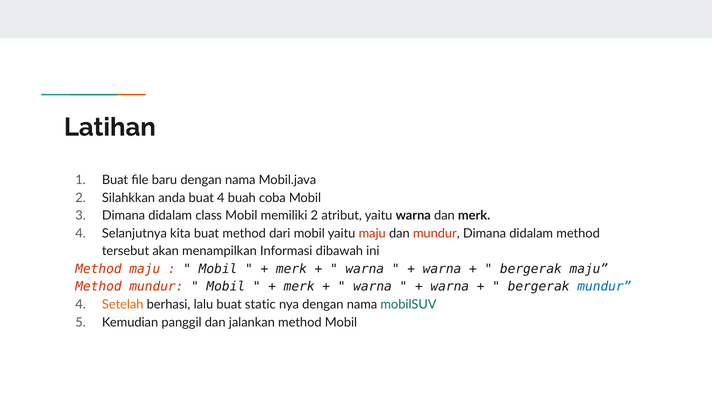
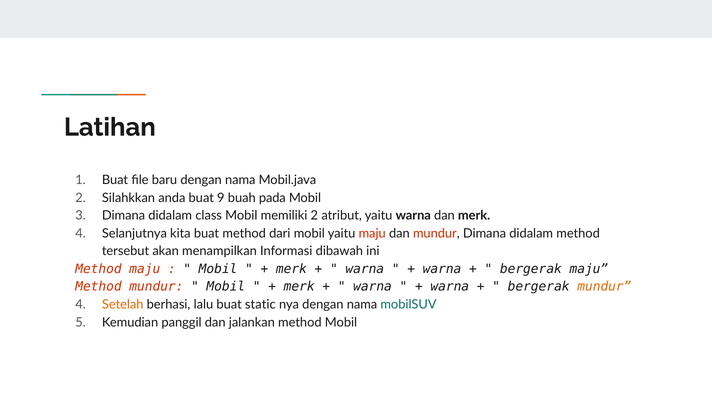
buat 4: 4 -> 9 (221, 198)
coba: coba -> pada (272, 198)
mundur colour: blue -> orange (604, 286)
